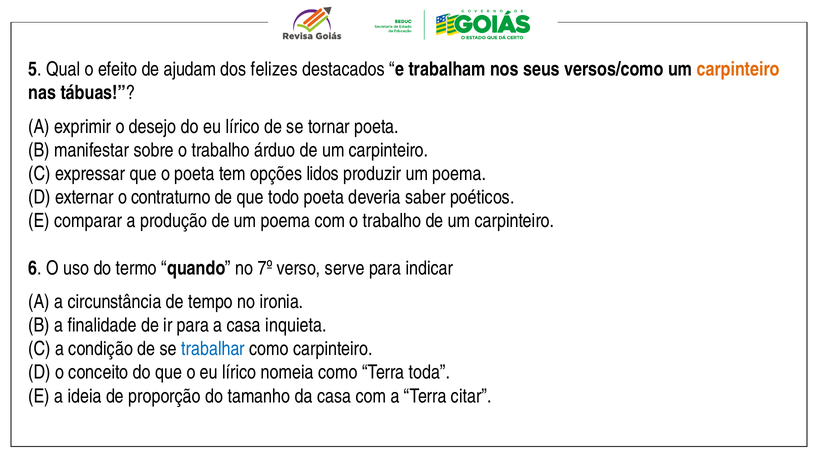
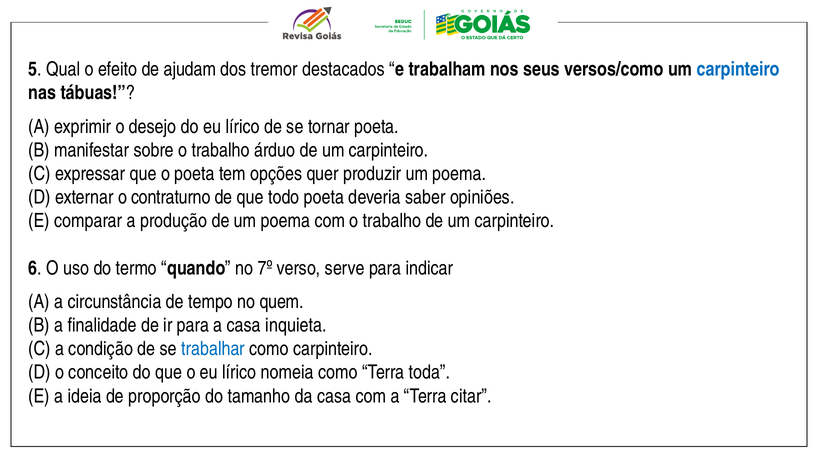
felizes: felizes -> tremor (274, 69)
carpinteiro colour: orange -> blue (738, 69)
lidos: lidos -> quer (323, 174)
poéticos: poéticos -> opiniões (482, 198)
ironia: ironia -> quem (282, 302)
